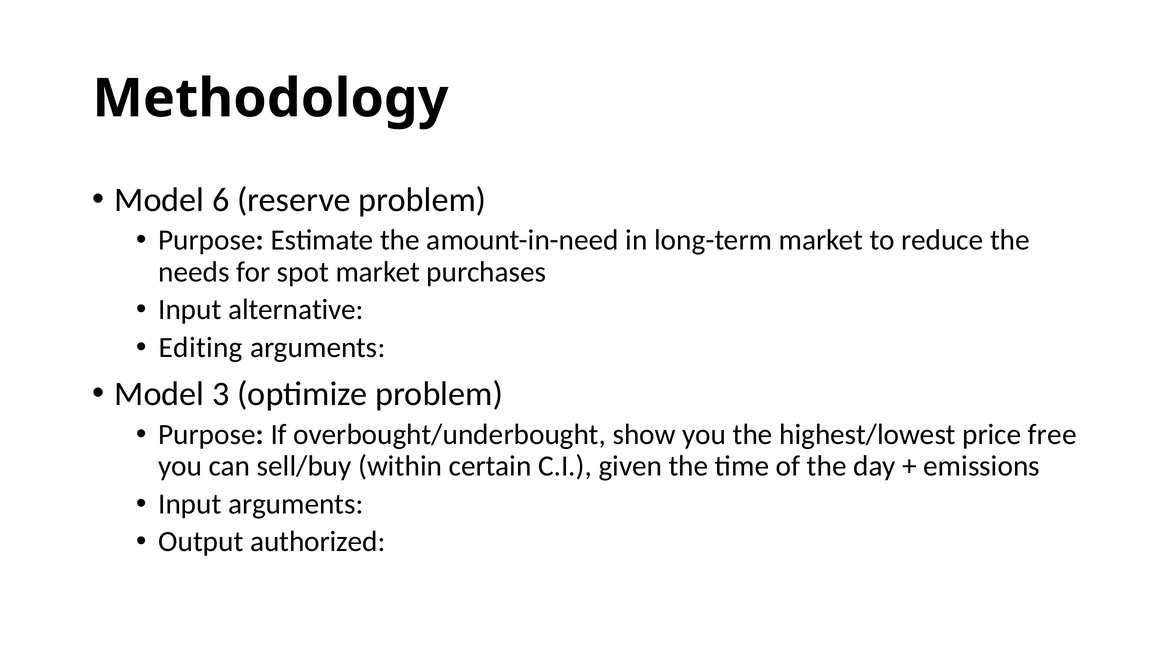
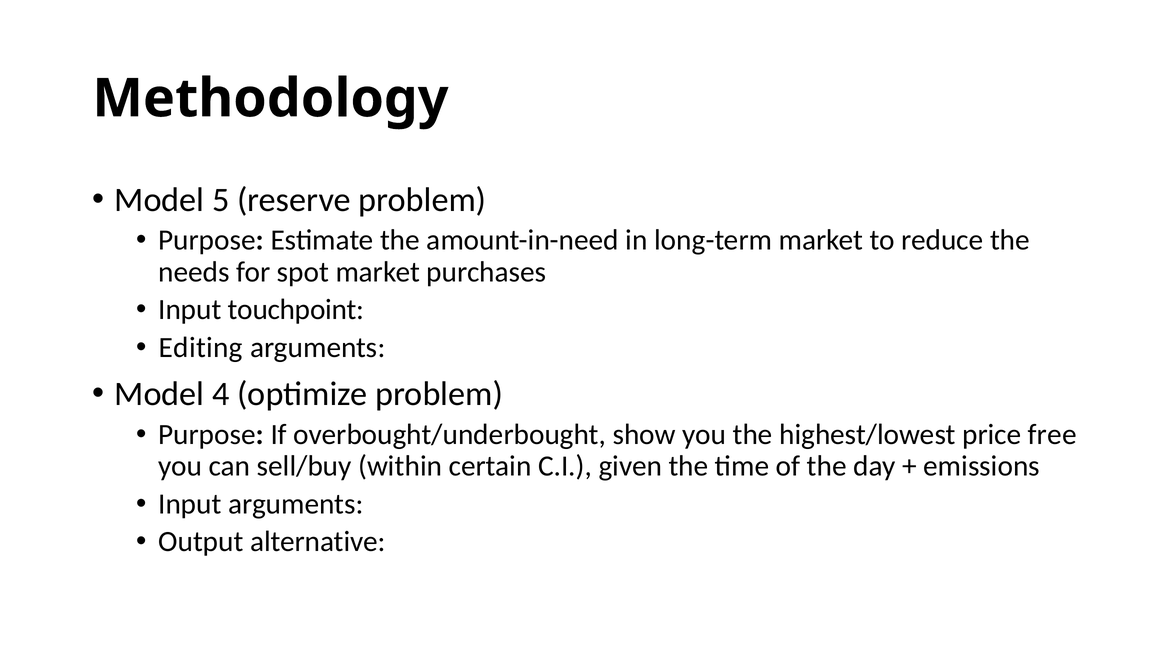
6: 6 -> 5 (221, 200)
alternative: alternative -> touchpoint (296, 310)
3: 3 -> 4 (221, 394)
authorized: authorized -> alternative (318, 542)
